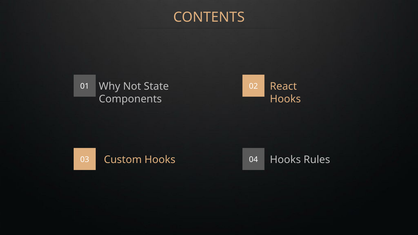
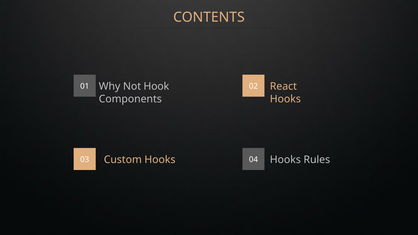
State: State -> Hook (156, 86)
